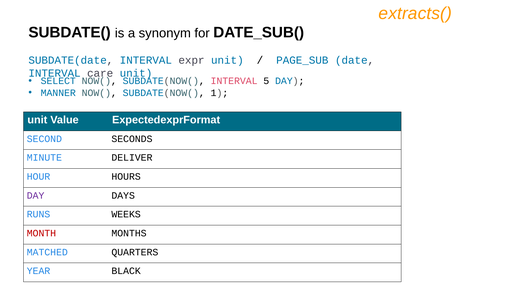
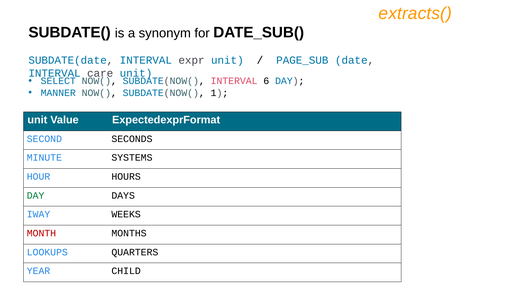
5: 5 -> 6 (266, 81)
DELIVER: DELIVER -> SYSTEMS (132, 158)
DAY colour: purple -> green (36, 196)
RUNS: RUNS -> IWAY (39, 214)
MATCHED: MATCHED -> LOOKUPS (47, 252)
BLACK: BLACK -> CHILD (126, 271)
